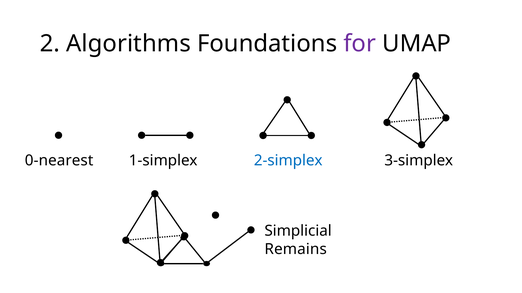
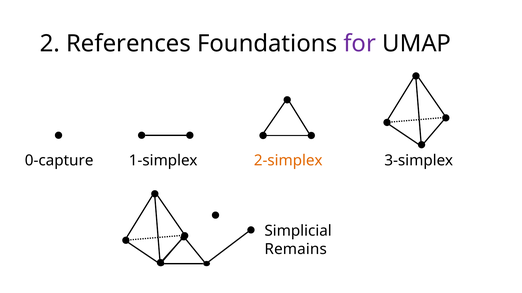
Algorithms: Algorithms -> References (128, 44)
0-nearest: 0-nearest -> 0-capture (59, 161)
2-simplex colour: blue -> orange (288, 161)
